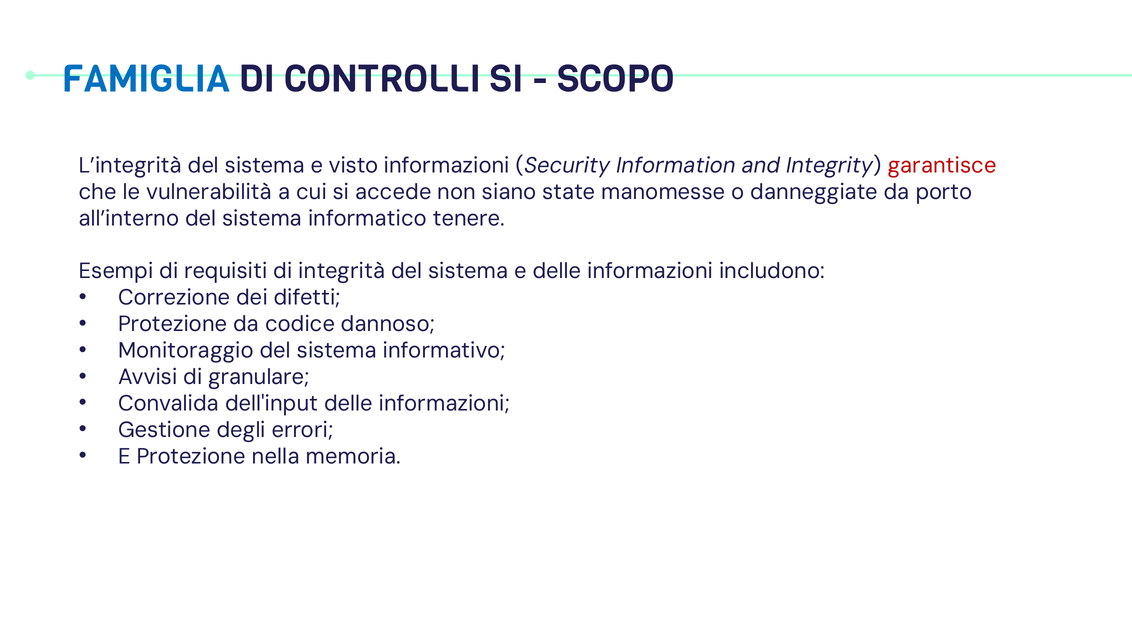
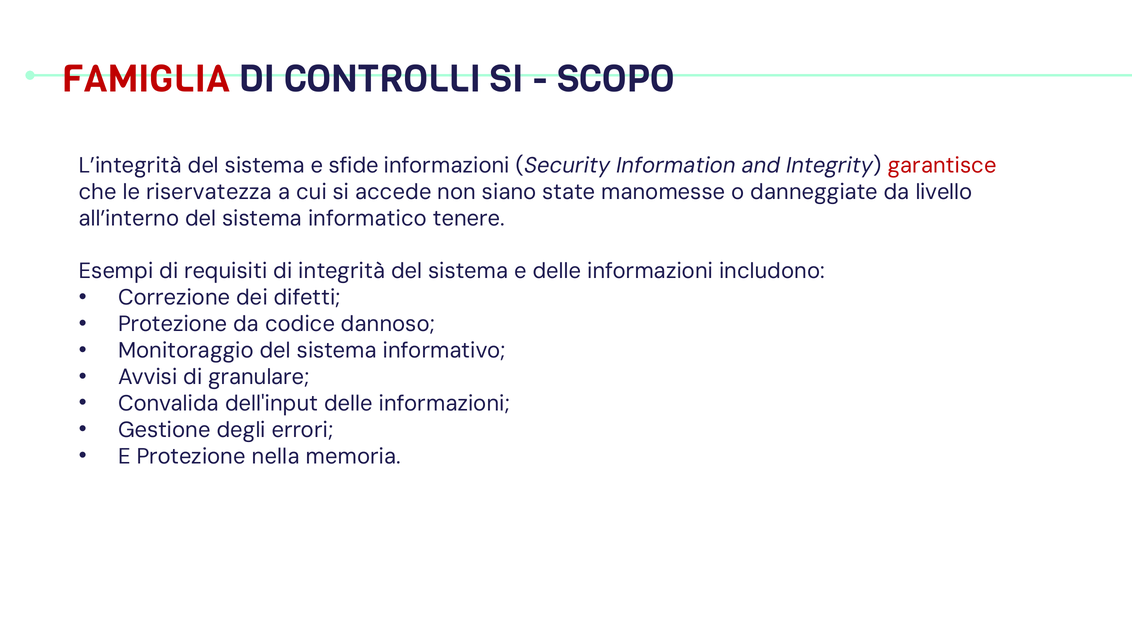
FAMIGLIA colour: blue -> red (146, 79)
visto: visto -> sfide (354, 165)
vulnerabilità: vulnerabilità -> riservatezza (209, 192)
porto: porto -> livello (944, 192)
